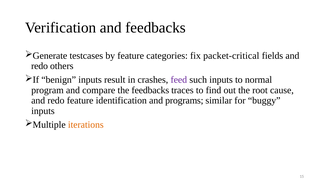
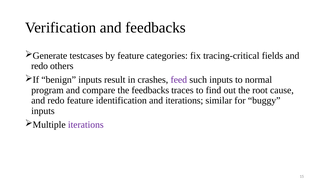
packet-critical: packet-critical -> tracing-critical (231, 56)
and programs: programs -> iterations (184, 101)
iterations colour: orange -> purple (86, 125)
